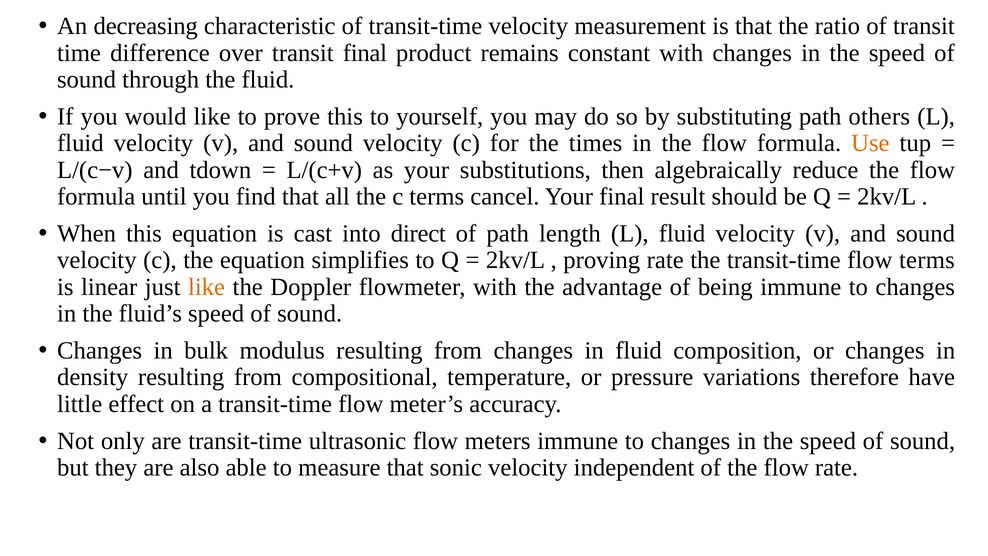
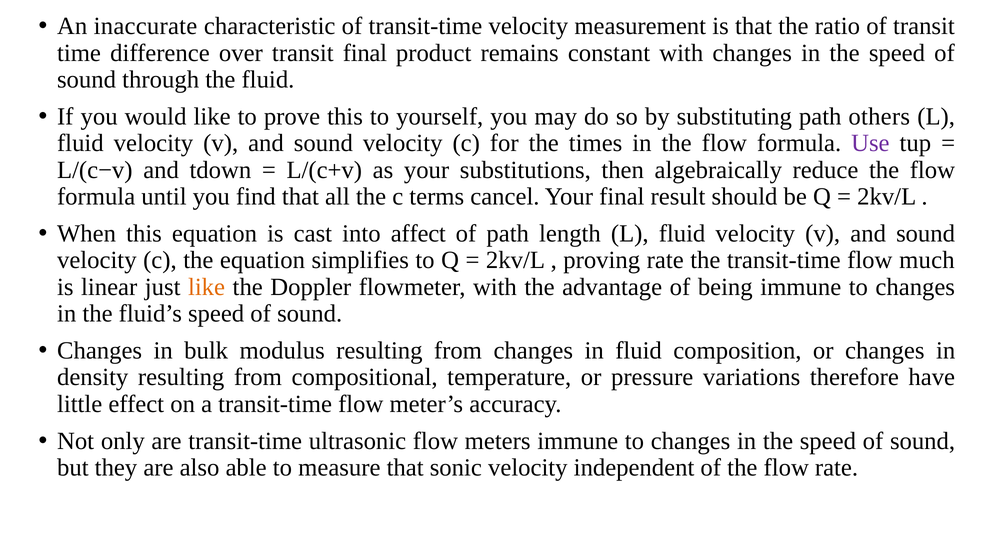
decreasing: decreasing -> inaccurate (145, 26)
Use colour: orange -> purple (870, 143)
direct: direct -> affect (418, 234)
flow terms: terms -> much (927, 260)
